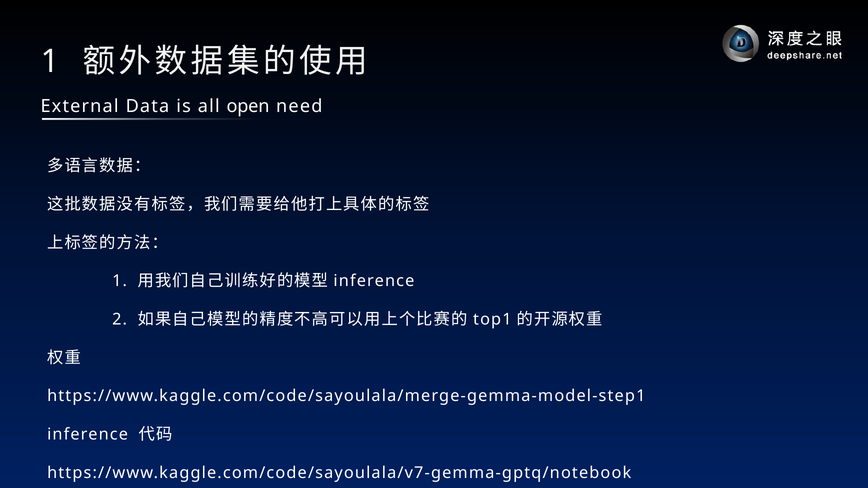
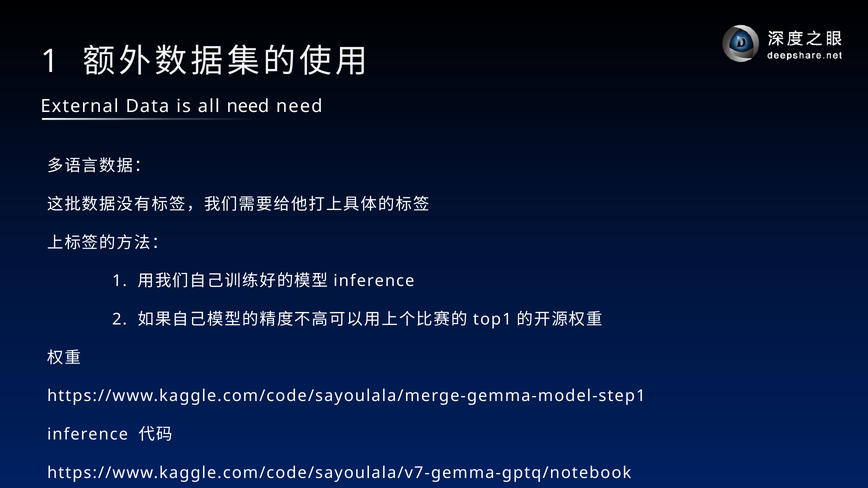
all open: open -> need (248, 106)
